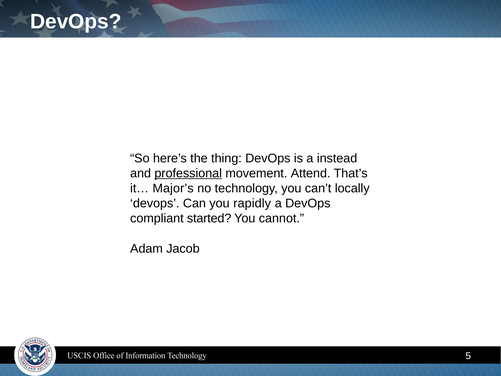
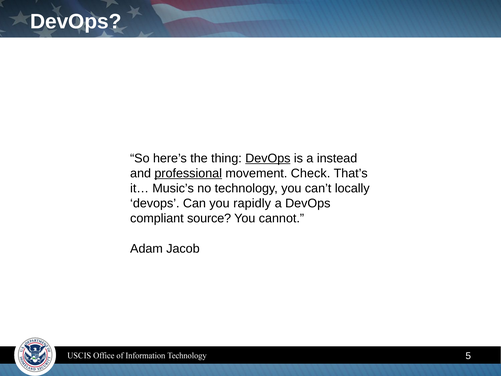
DevOps underline: none -> present (268, 158)
Attend: Attend -> Check (311, 173)
Major’s: Major’s -> Music’s (173, 188)
started: started -> source (209, 218)
